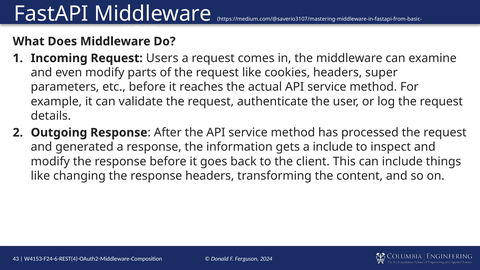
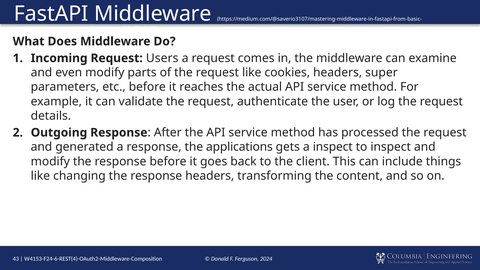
information: information -> applications (239, 147)
a include: include -> inspect (333, 147)
